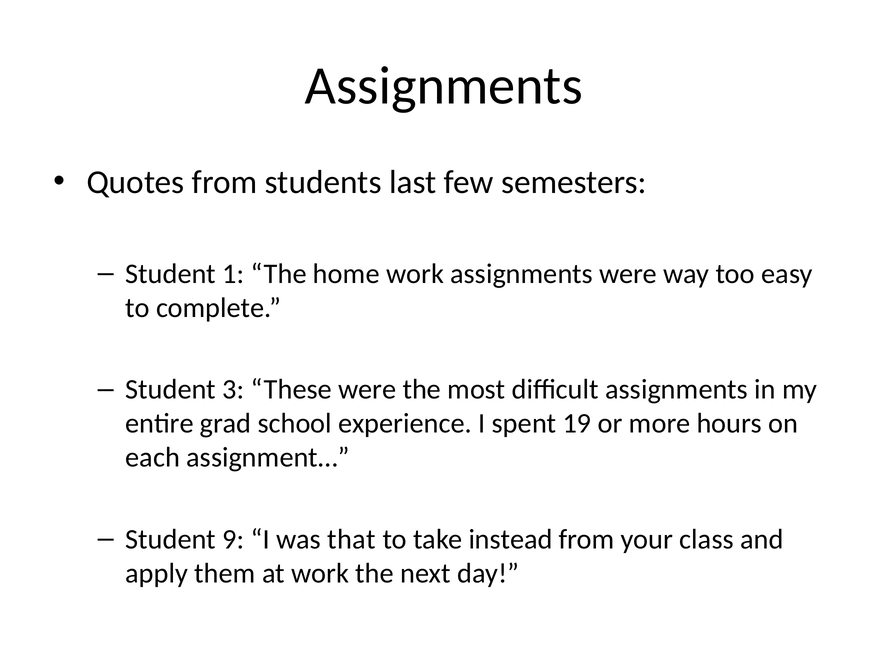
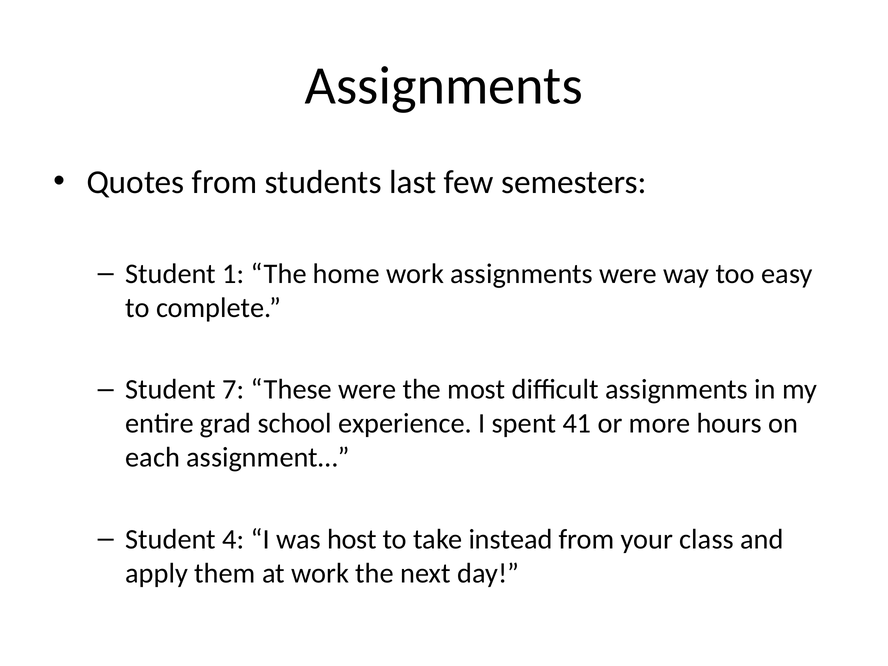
3: 3 -> 7 (233, 390)
19: 19 -> 41 (577, 424)
9: 9 -> 4 (233, 539)
that: that -> host (352, 539)
